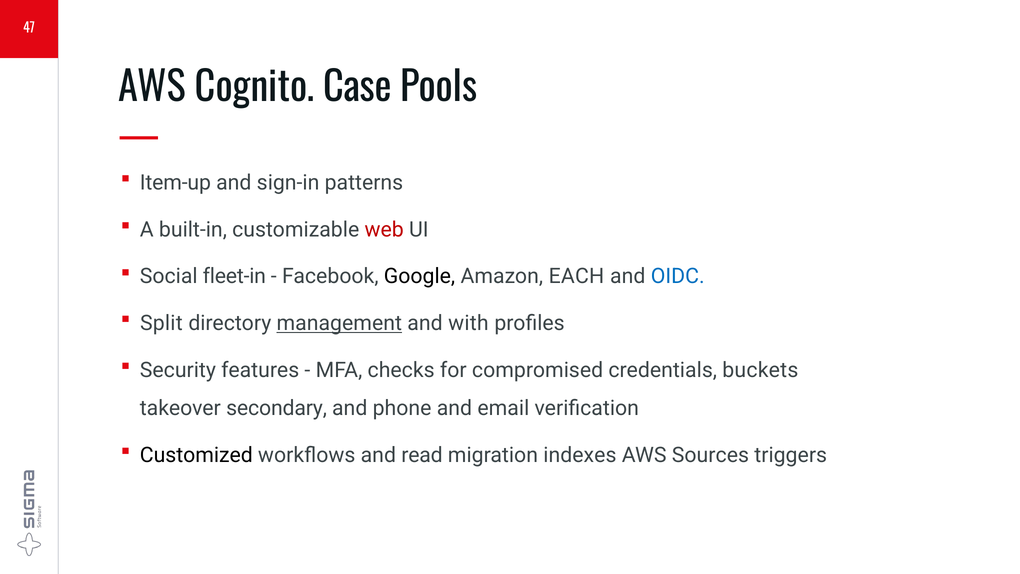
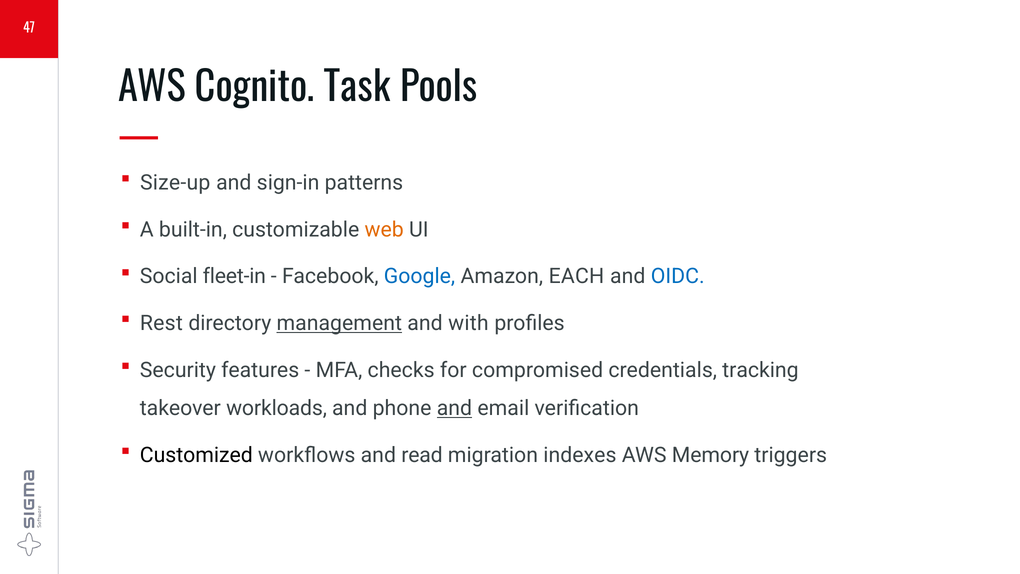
Case: Case -> Task (357, 88)
Item-up: Item-up -> Size-up (175, 183)
web colour: red -> orange (384, 229)
Google colour: black -> blue (420, 276)
Split: Split -> Rest (161, 323)
buckets: buckets -> tracking (760, 370)
secondary: secondary -> workloads (277, 408)
and underline: none -> present (454, 408)
Sources: Sources -> Memory (710, 455)
